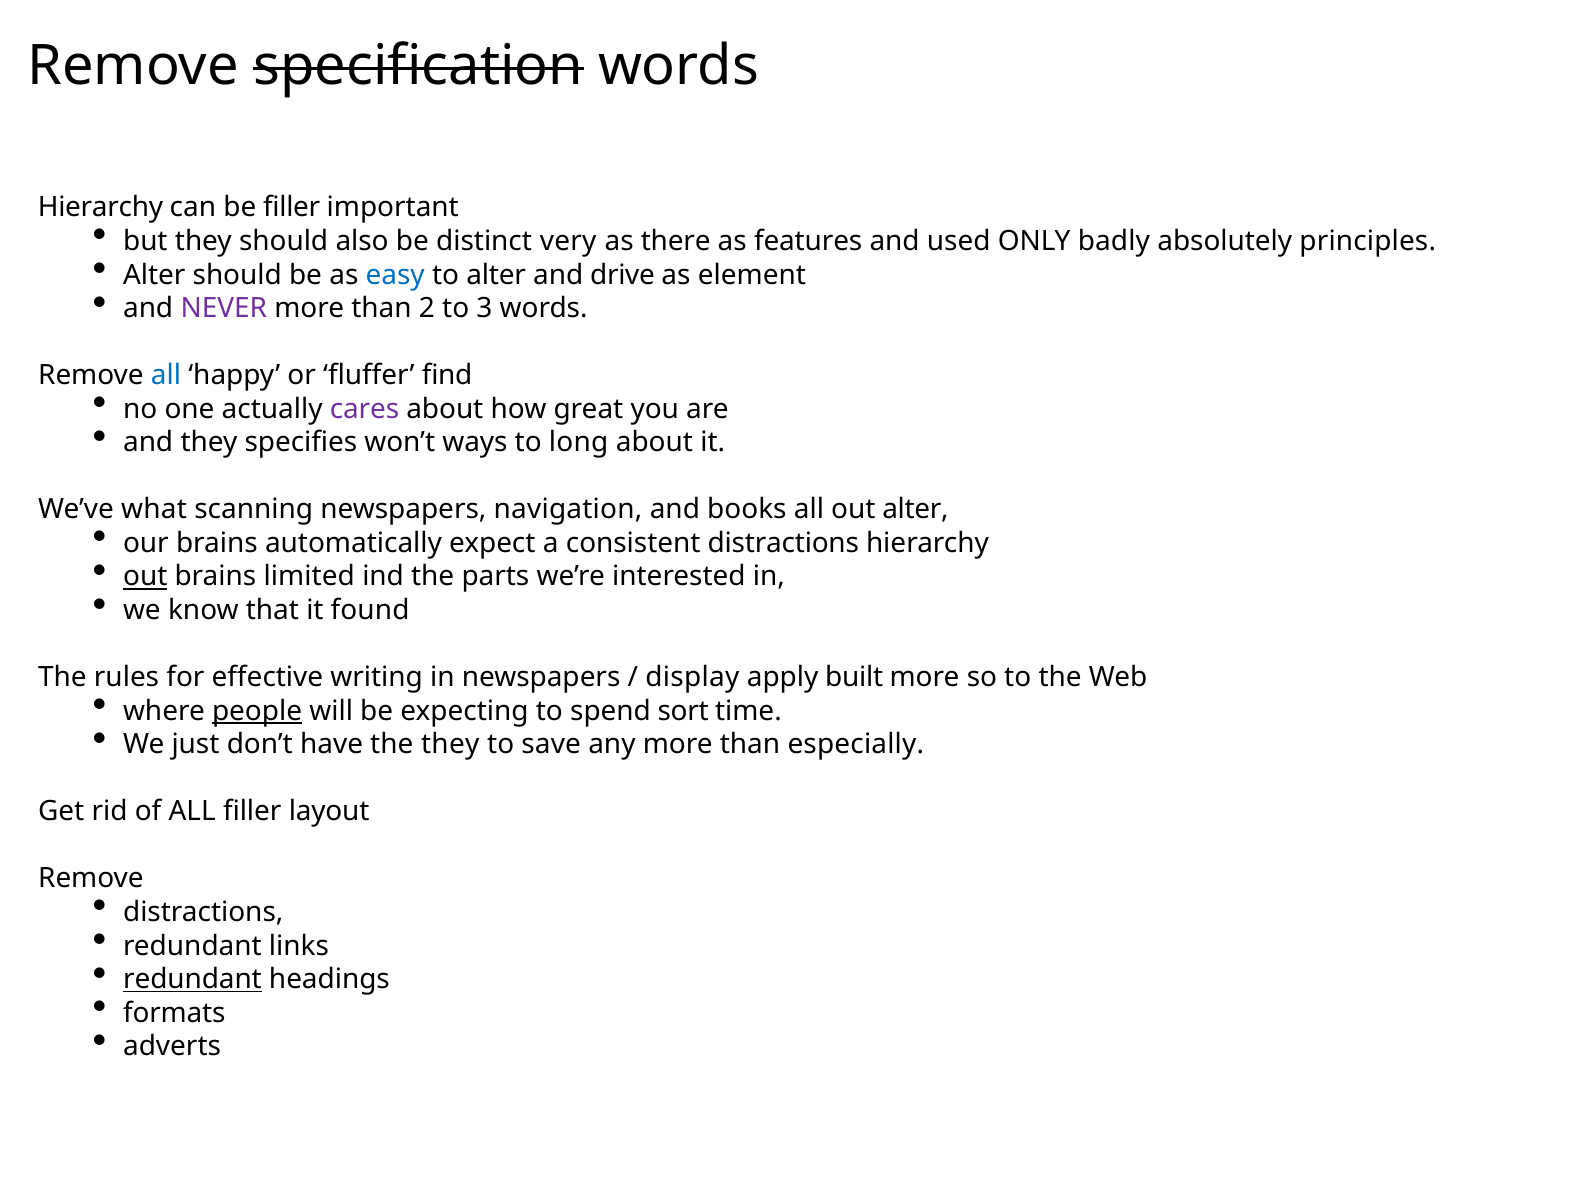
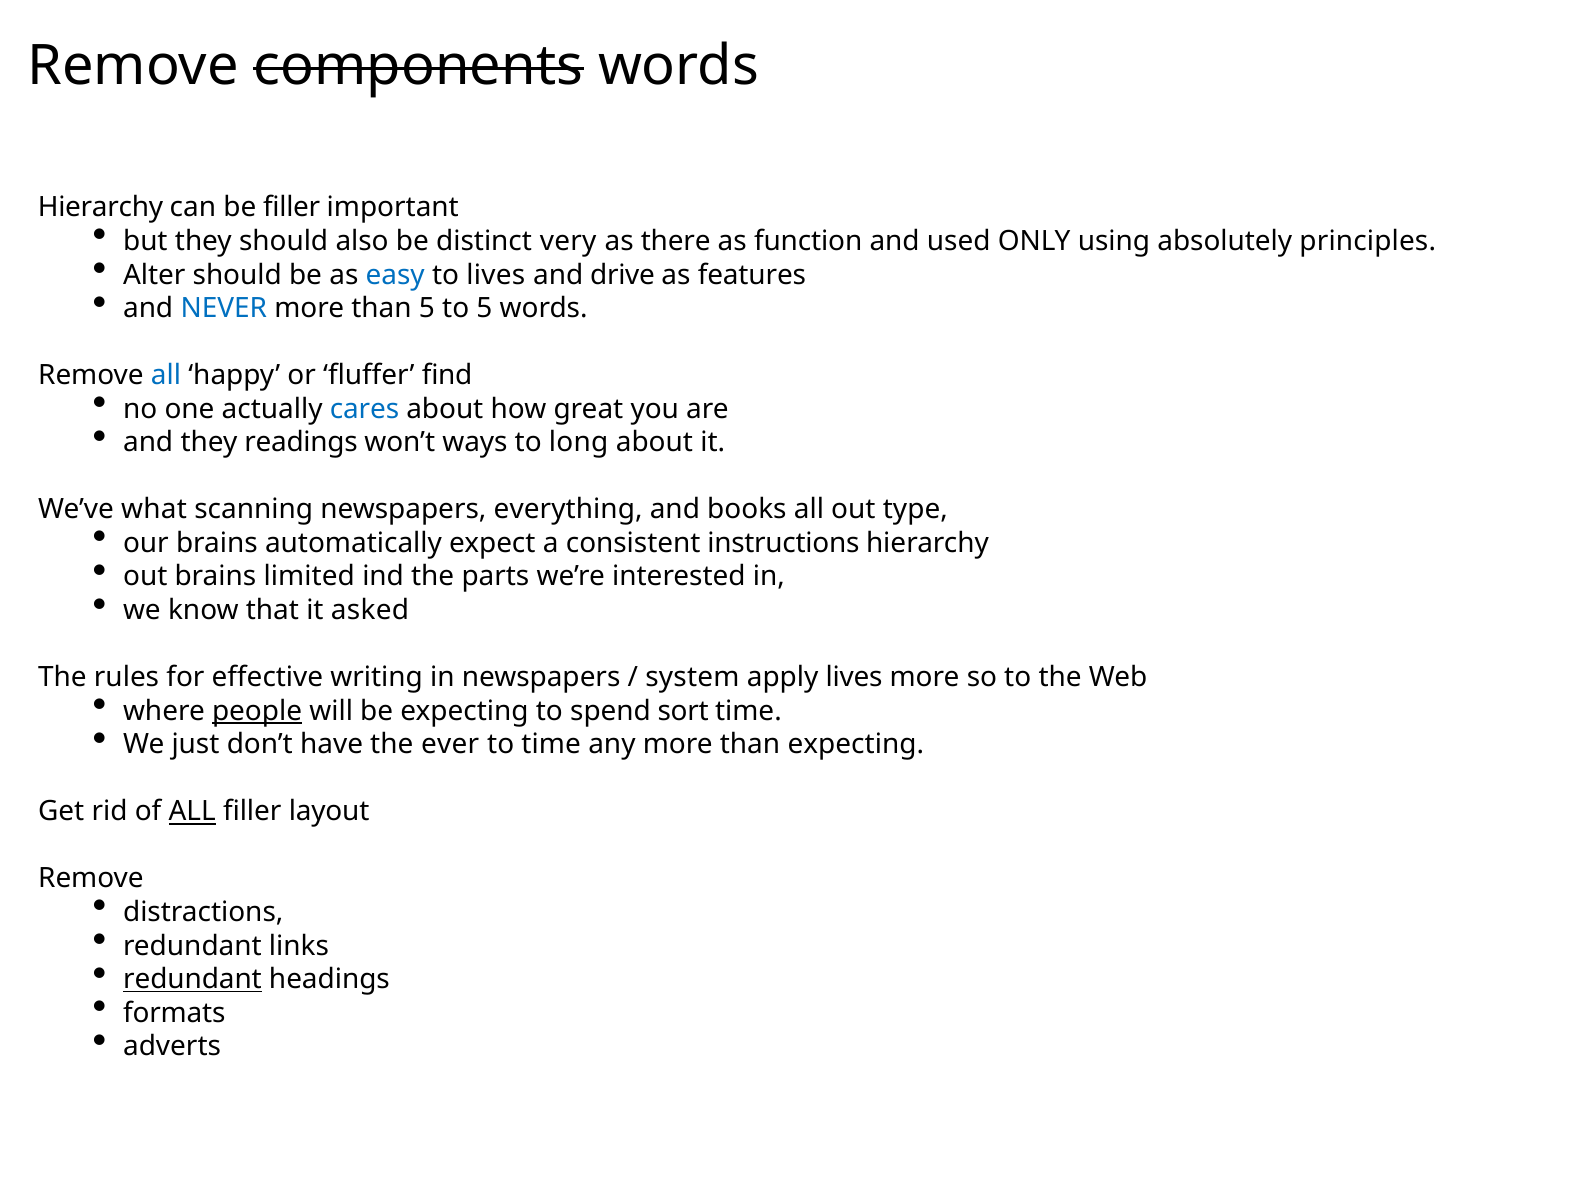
specification: specification -> components (418, 66)
features: features -> function (808, 241)
badly: badly -> using (1114, 241)
to alter: alter -> lives (496, 275)
element: element -> features (752, 275)
NEVER colour: purple -> blue (224, 308)
than 2: 2 -> 5 (427, 308)
to 3: 3 -> 5 (484, 308)
cares colour: purple -> blue (364, 409)
specifies: specifies -> readings (301, 443)
navigation: navigation -> everything (568, 510)
out alter: alter -> type (915, 510)
consistent distractions: distractions -> instructions (783, 543)
out underline: present -> none (145, 577)
found: found -> asked (370, 610)
display: display -> system (692, 678)
apply built: built -> lives (854, 678)
the they: they -> ever (450, 745)
to save: save -> time (551, 745)
than especially: especially -> expecting (856, 745)
ALL underline: none -> present (192, 812)
